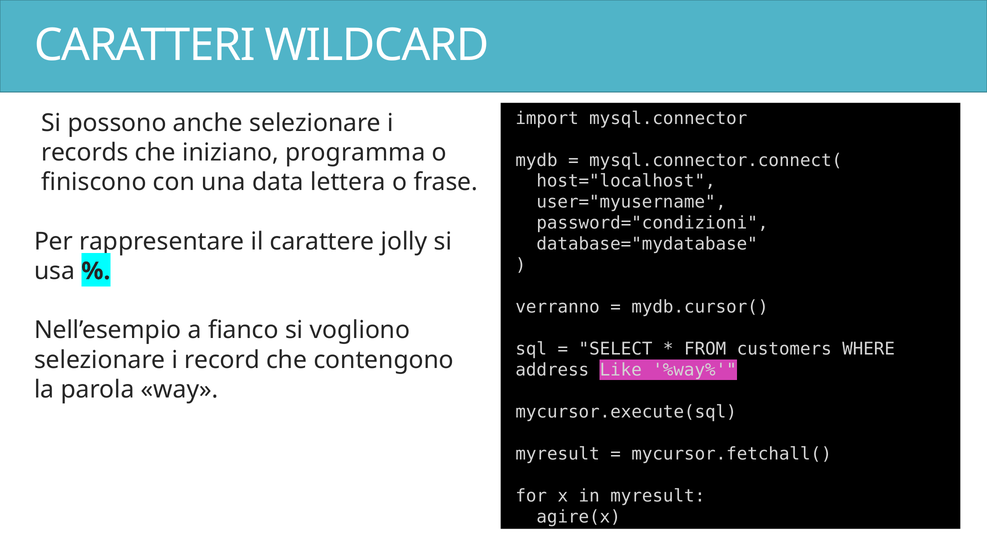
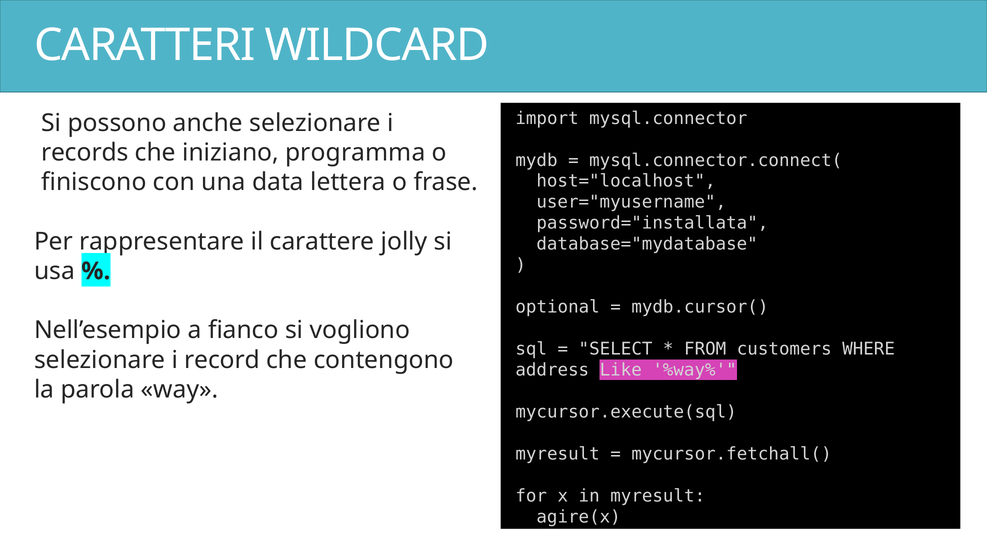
password="condizioni: password="condizioni -> password="installata (652, 223)
verranno: verranno -> optional (558, 307)
